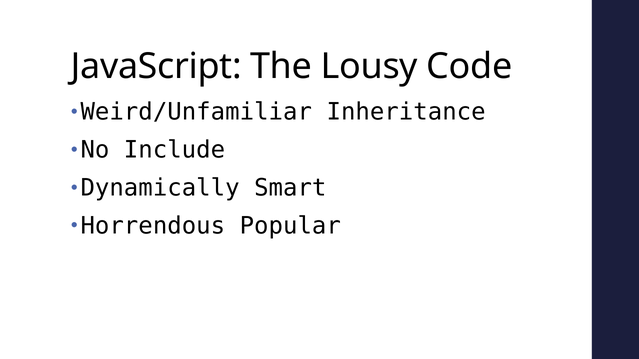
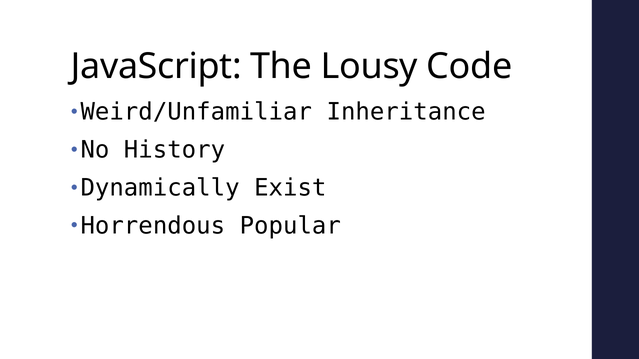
Include: Include -> History (174, 150)
Smart: Smart -> Exist (290, 188)
